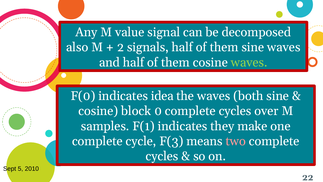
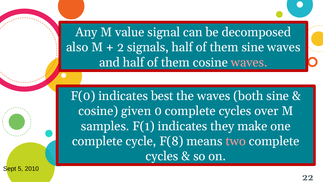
waves colour: light green -> pink (249, 62)
idea: idea -> best (162, 96)
block: block -> given (136, 111)
F(3: F(3 -> F(8 (171, 141)
